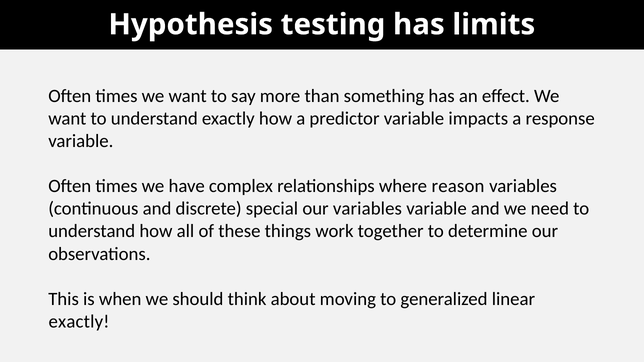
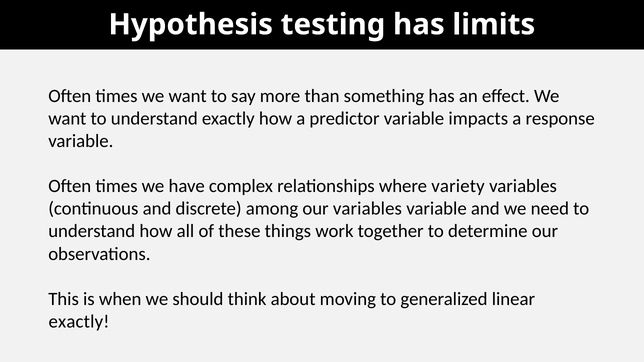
reason: reason -> variety (458, 186)
special: special -> among (272, 209)
